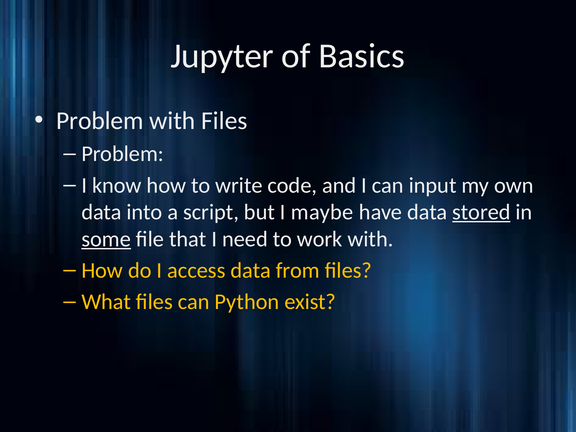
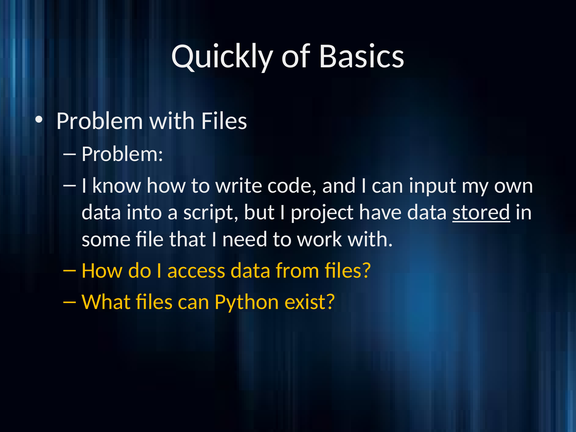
Jupyter: Jupyter -> Quickly (222, 56)
maybe: maybe -> project (322, 212)
some underline: present -> none (106, 239)
